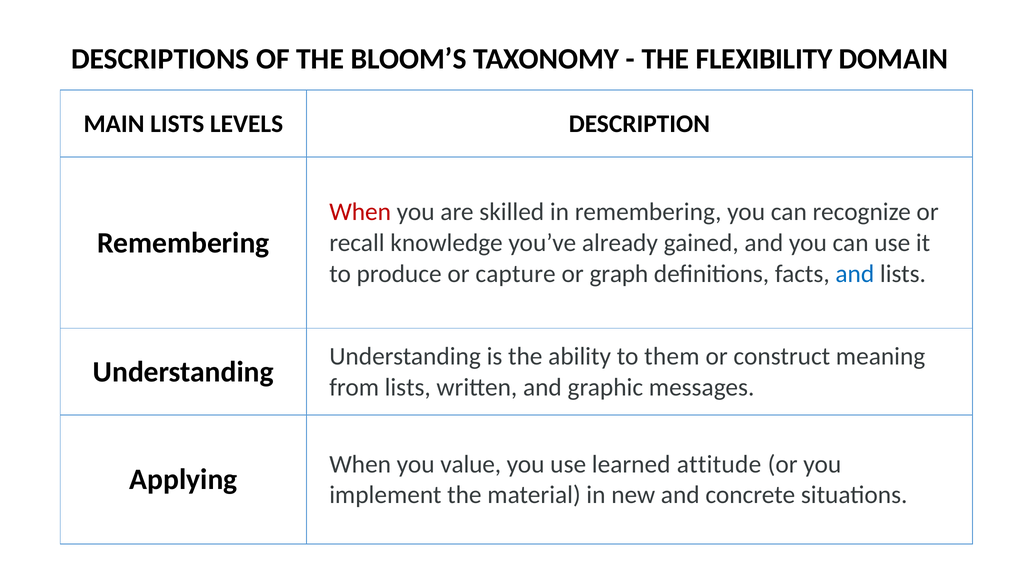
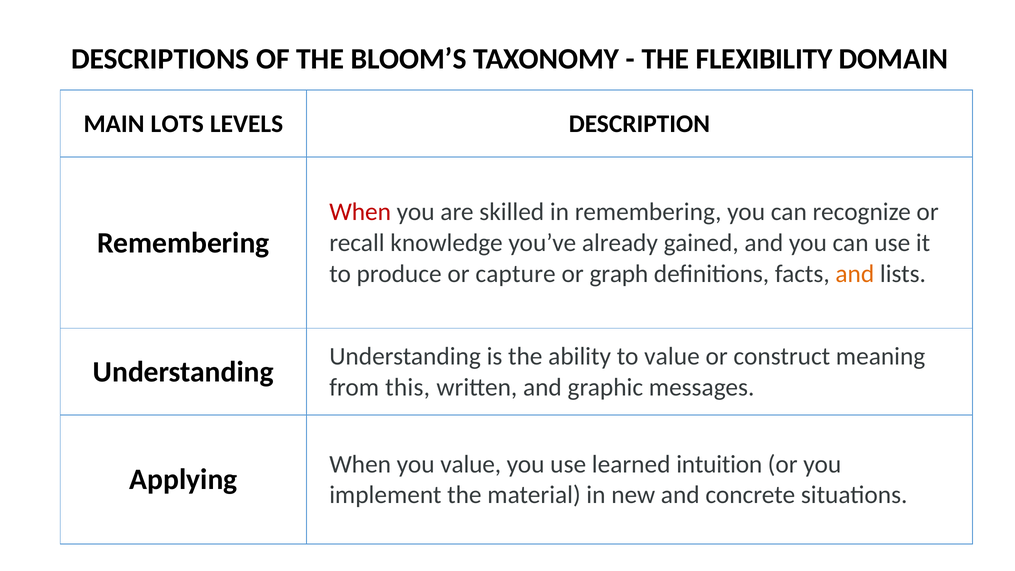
MAIN LISTS: LISTS -> LOTS (177, 124)
and colour: blue -> orange (855, 274)
to them: them -> value (672, 356)
from lists: lists -> this (408, 387)
attitude: attitude -> intuition (719, 464)
